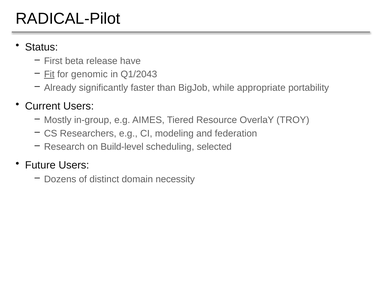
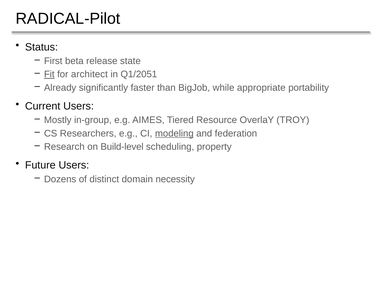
have: have -> state (130, 61)
genomic: genomic -> architect (89, 74)
Q1/2043: Q1/2043 -> Q1/2051 (139, 74)
modeling underline: none -> present (174, 133)
selected: selected -> property (214, 147)
